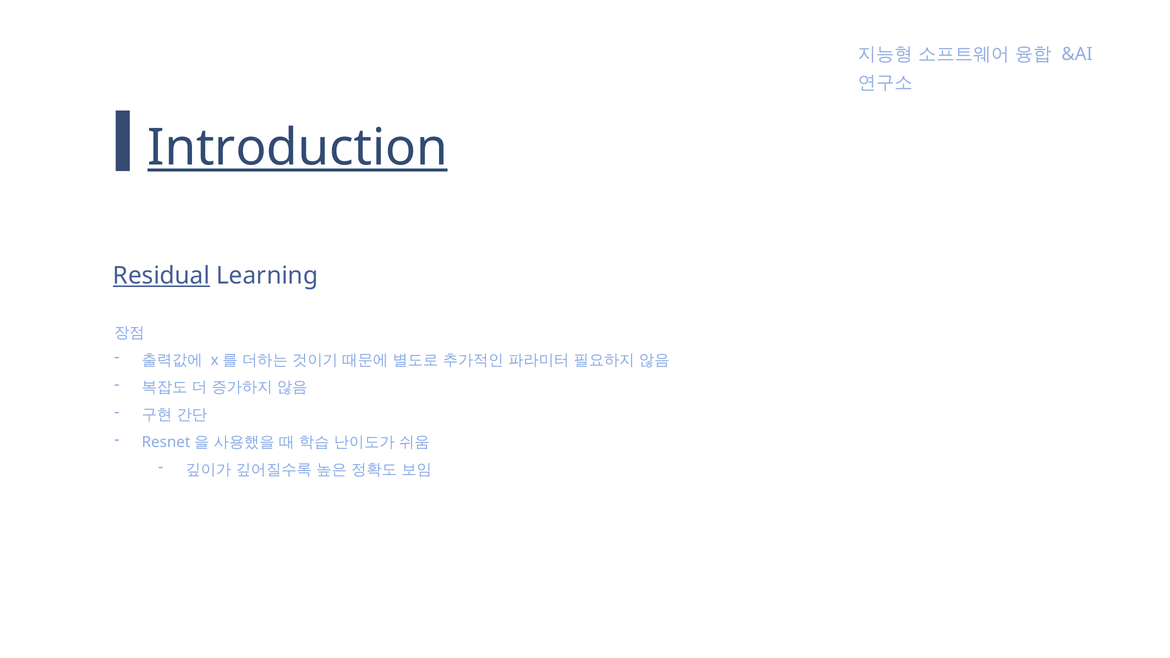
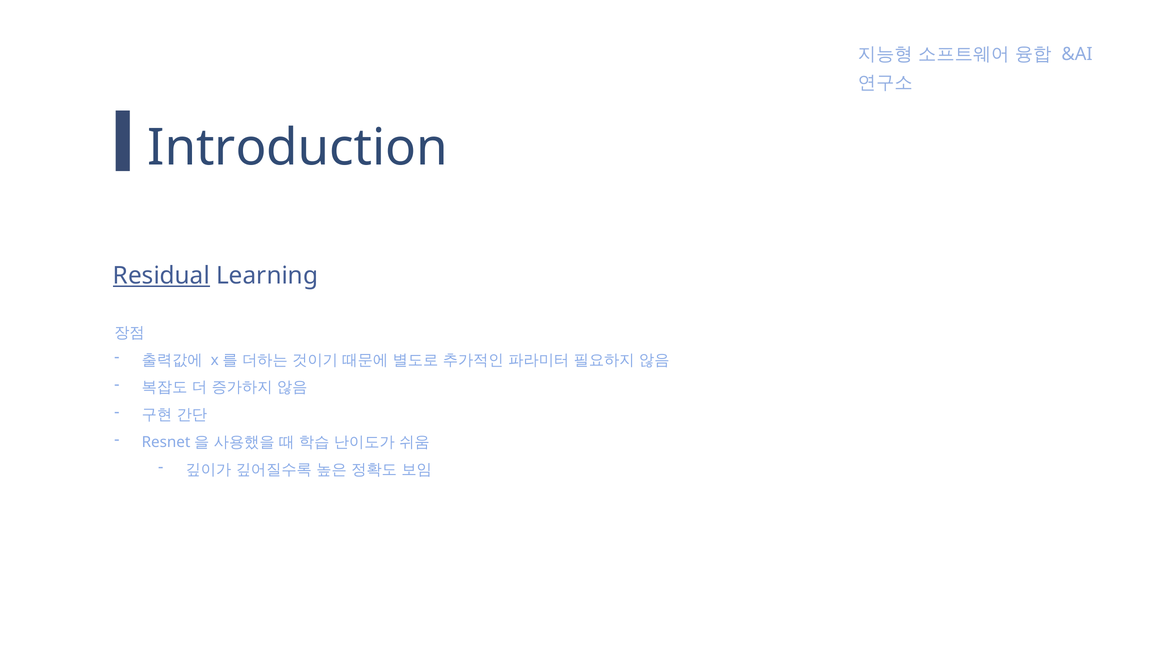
Introduction underline: present -> none (298, 148)
